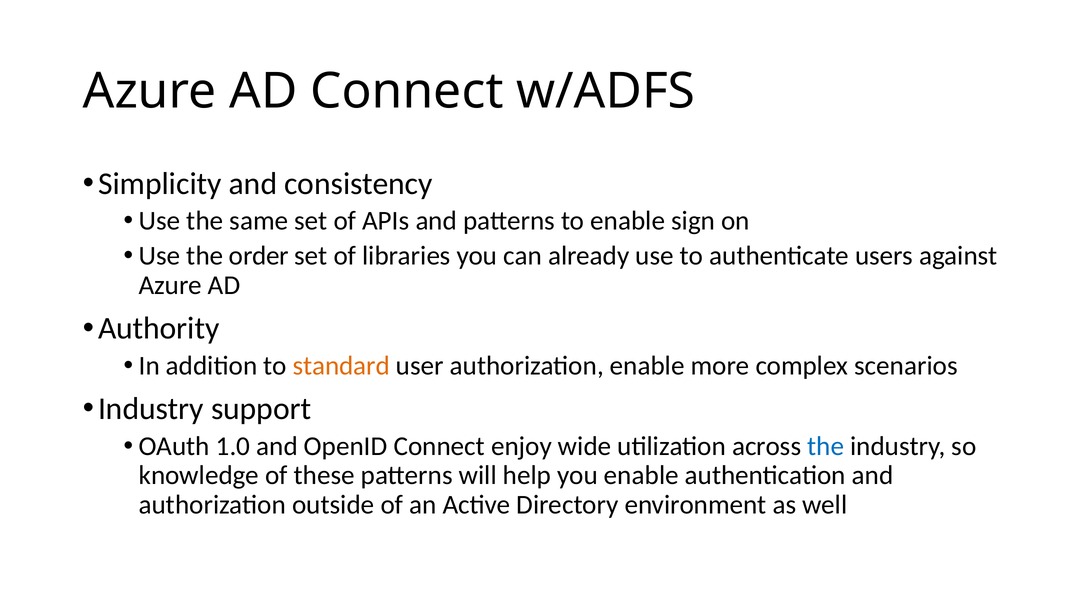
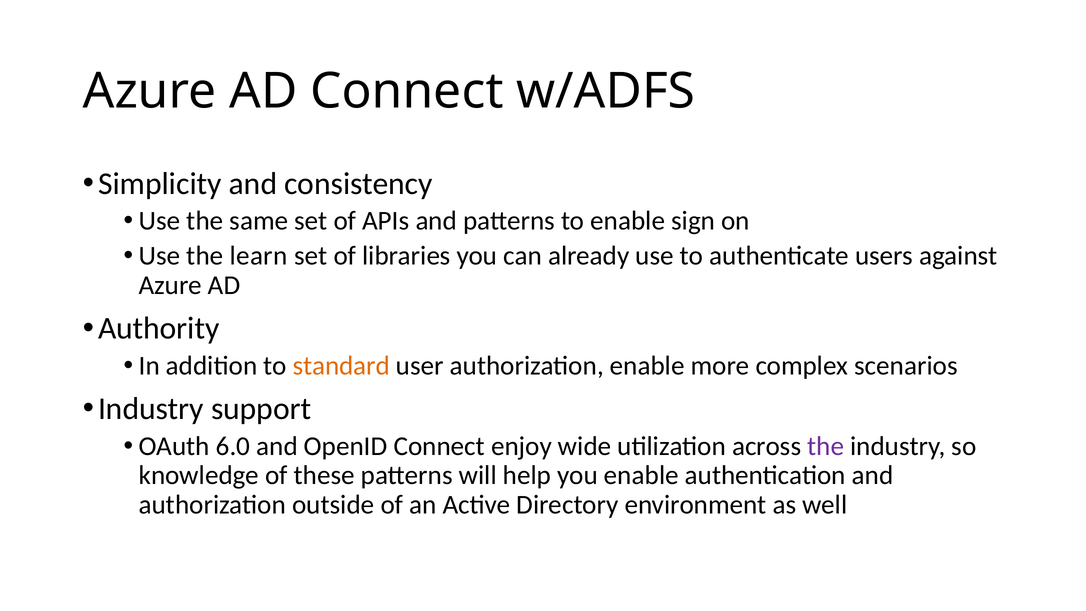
order: order -> learn (259, 256)
1.0: 1.0 -> 6.0 (233, 446)
the colour: blue -> purple (826, 446)
